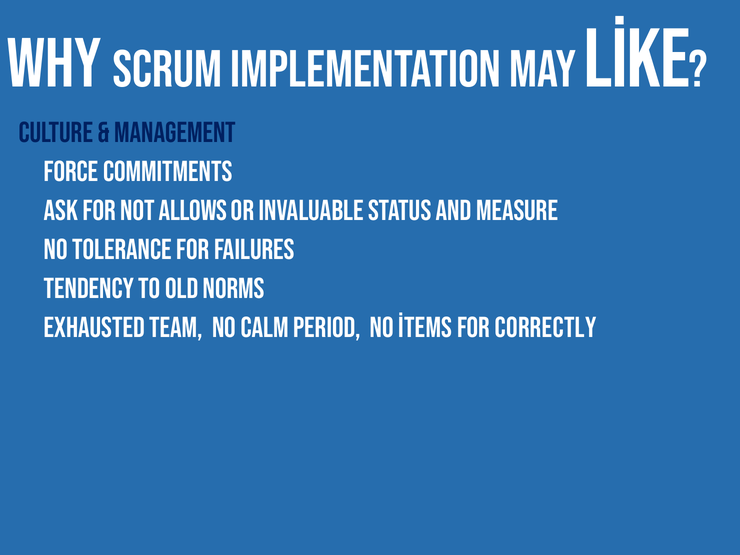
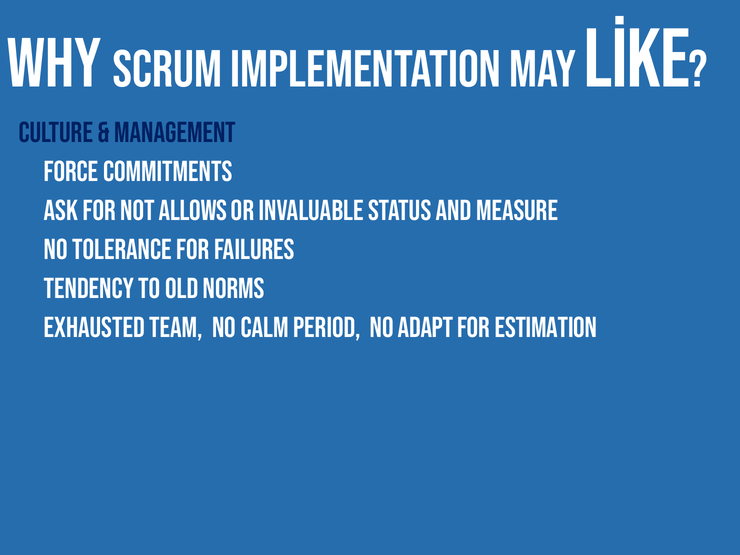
items: items -> adapt (426, 328)
correctly: correctly -> estımatıon (546, 328)
